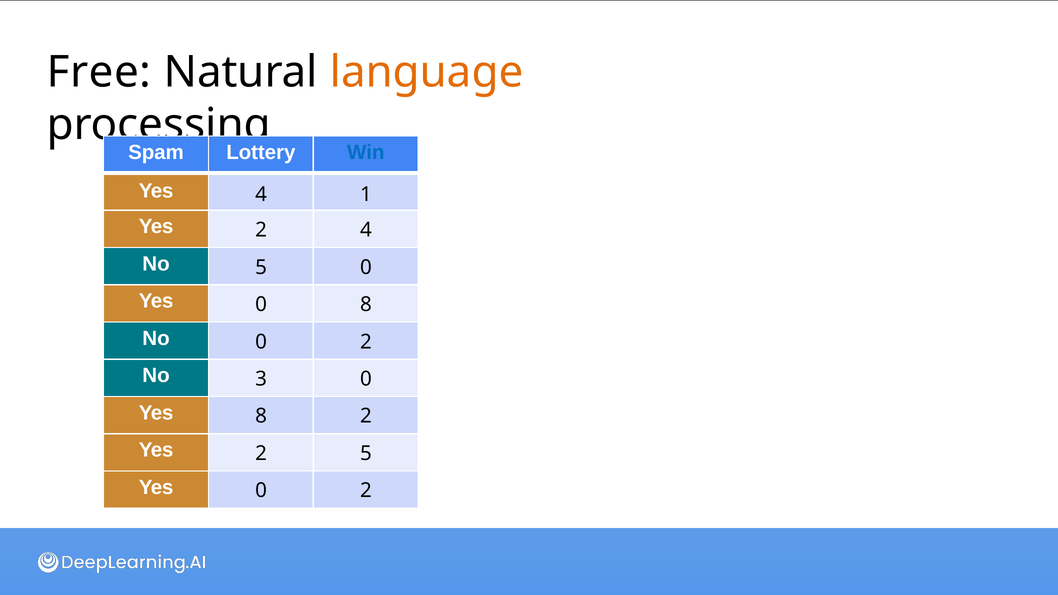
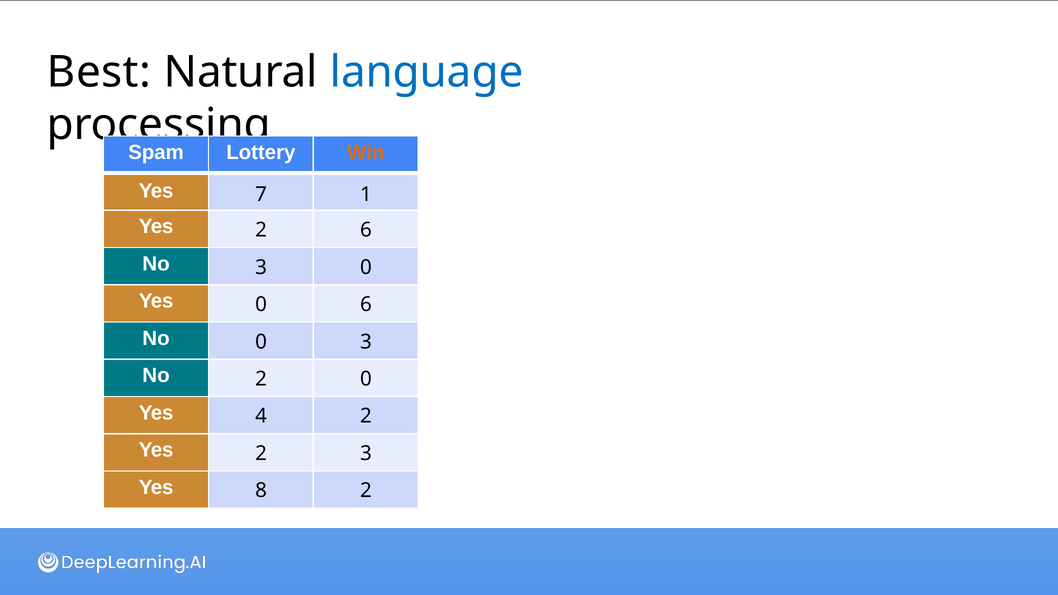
Free: Free -> Best (99, 72)
language colour: orange -> blue (427, 72)
Win colour: blue -> orange (366, 152)
Yes 4: 4 -> 7 (261, 194)
2 4: 4 -> 6 (366, 230)
No 5: 5 -> 3 (261, 267)
0 8: 8 -> 6 (366, 305)
No 0 2: 2 -> 3 (366, 342)
No 3: 3 -> 2 (261, 379)
Yes 8: 8 -> 4 (261, 416)
2 5: 5 -> 3 (366, 454)
0: 0 -> 8 (261, 491)
